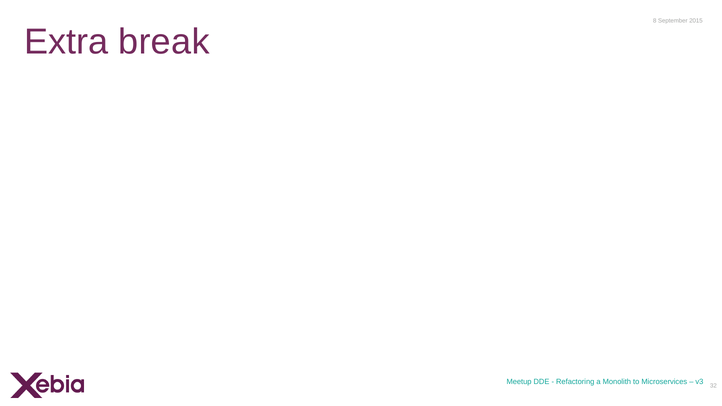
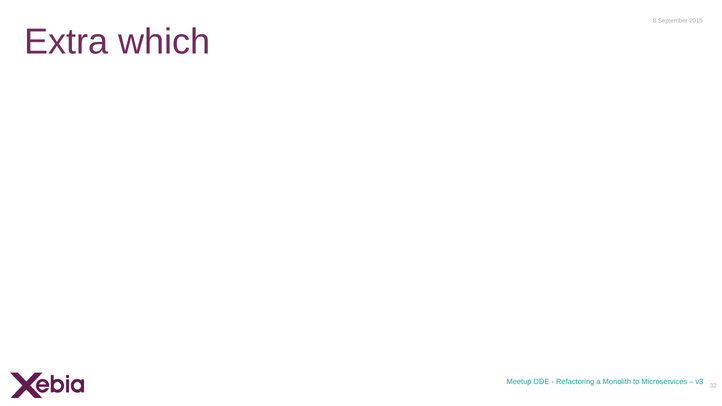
break: break -> which (164, 42)
